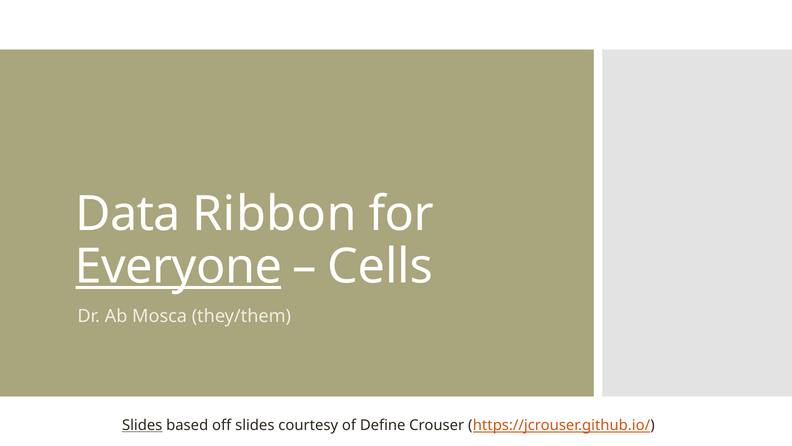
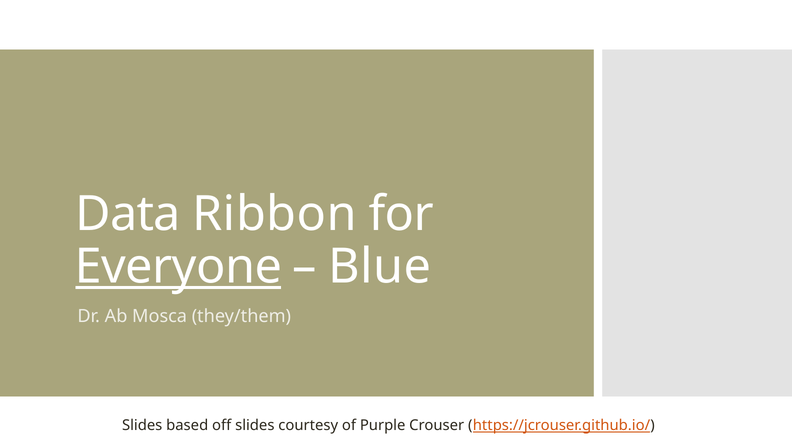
Cells: Cells -> Blue (380, 266)
Slides underline: present -> none (142, 425)
Define: Define -> Purple (383, 425)
